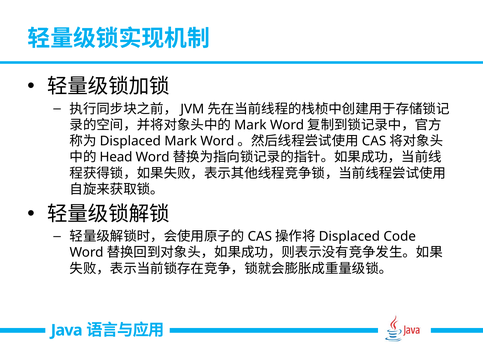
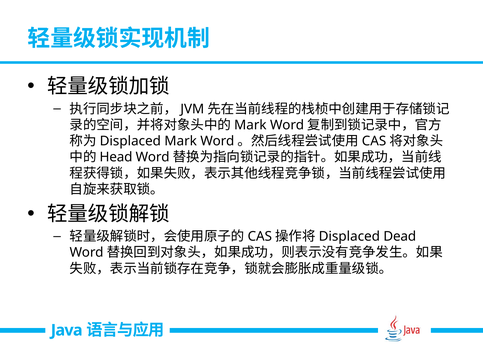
Code: Code -> Dead (400, 237)
